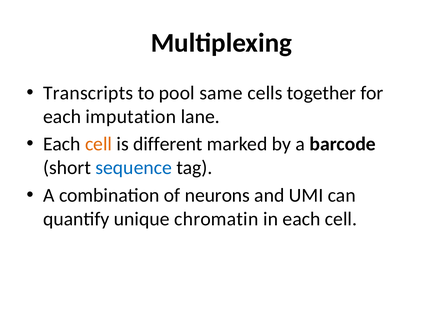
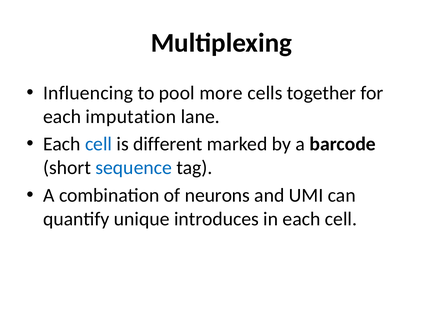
Transcripts: Transcripts -> Influencing (88, 93)
same: same -> more (221, 93)
cell colour: orange -> blue (99, 144)
chromatin: chromatin -> introduces (216, 219)
